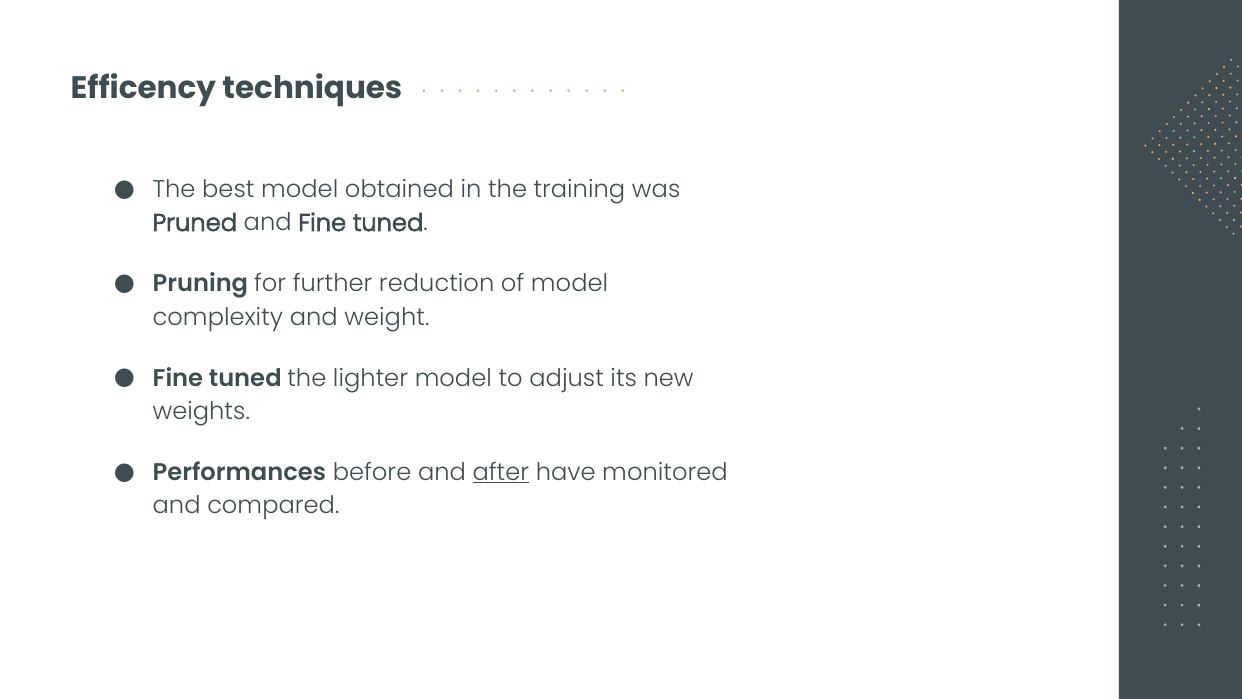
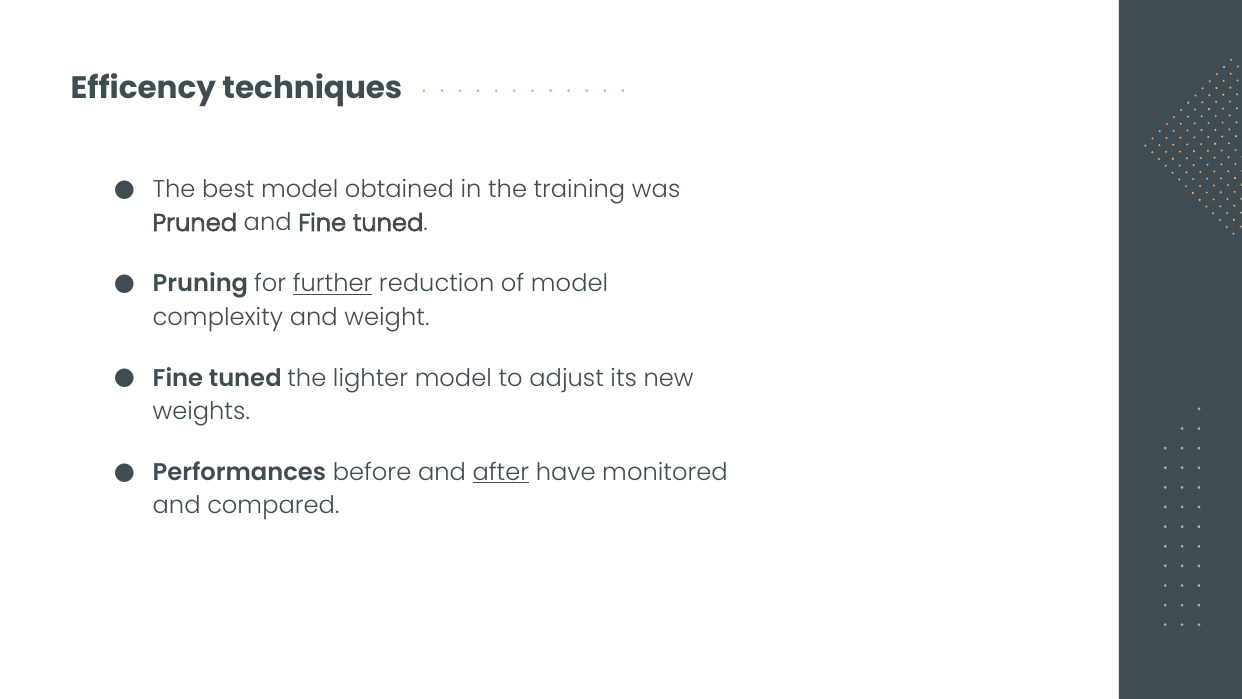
further underline: none -> present (333, 284)
